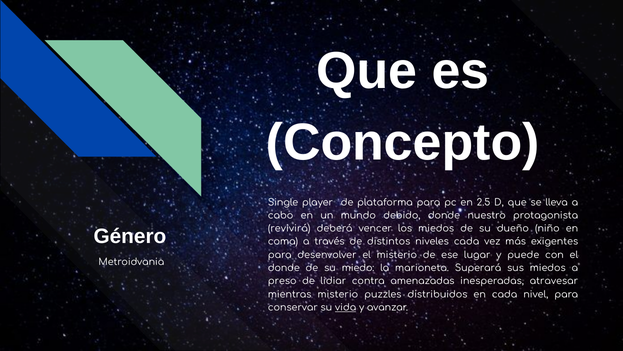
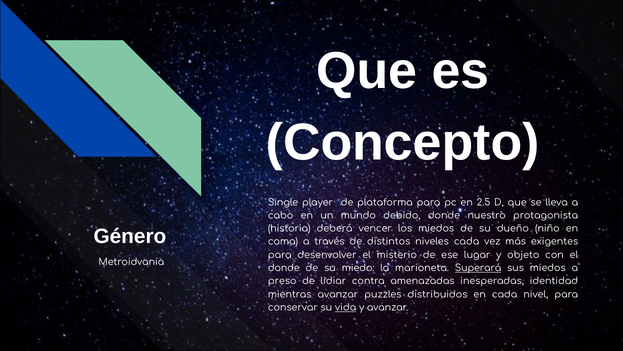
revivirá: revivirá -> historia (289, 228)
puede: puede -> objeto (523, 255)
Superará underline: none -> present (478, 268)
atravesar: atravesar -> identidad (554, 281)
mientras misterio: misterio -> avanzar (338, 294)
